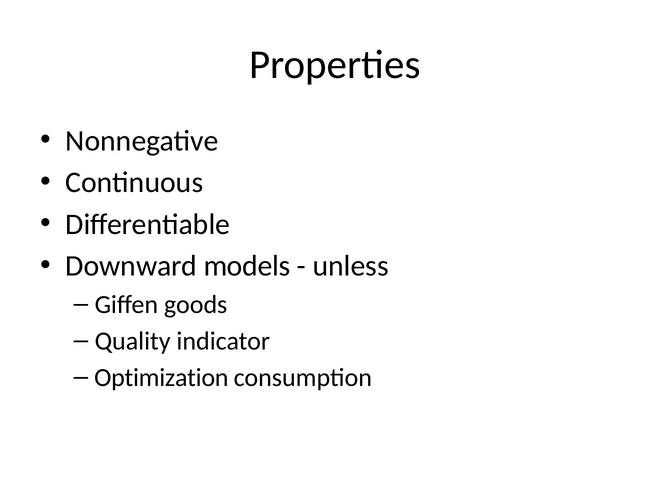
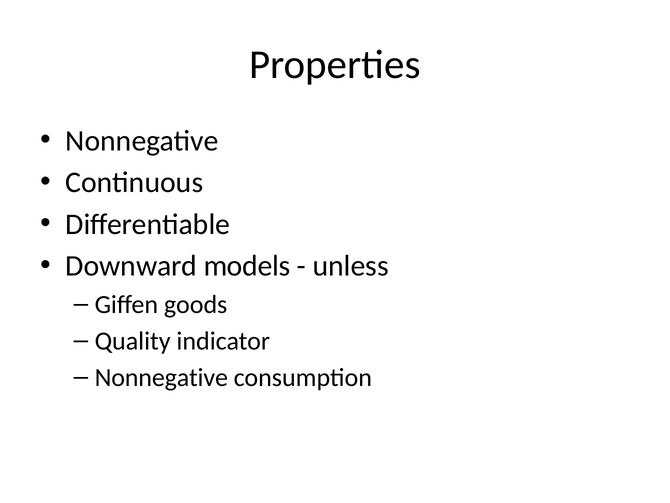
Optimization: Optimization -> Nonnegative (161, 377)
